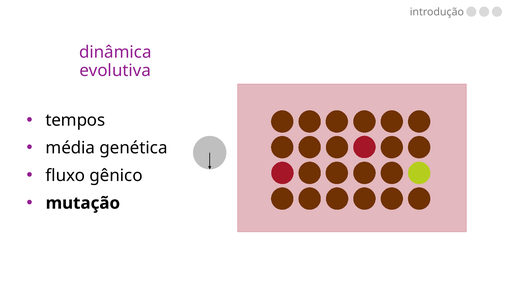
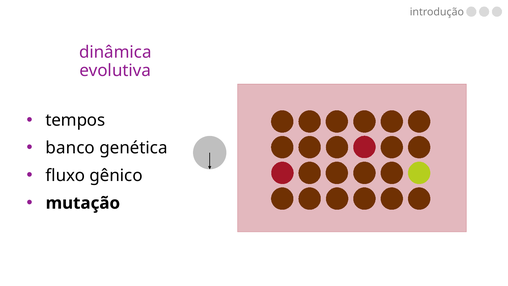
média: média -> banco (70, 148)
